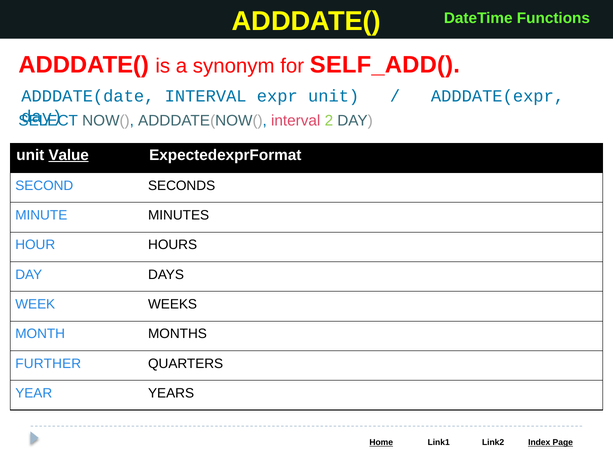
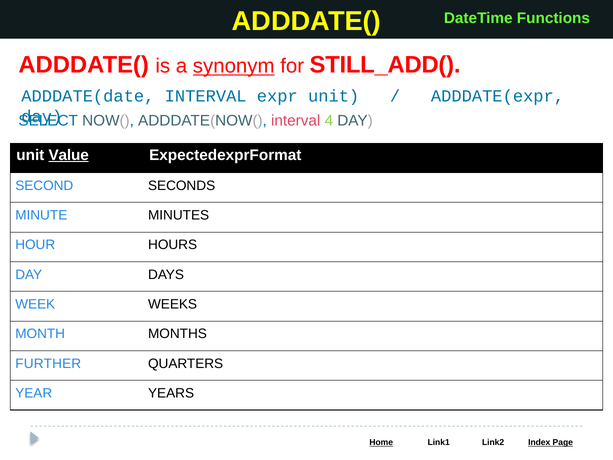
synonym underline: none -> present (234, 66)
SELF_ADD(: SELF_ADD( -> STILL_ADD( (385, 65)
2: 2 -> 4 (329, 120)
